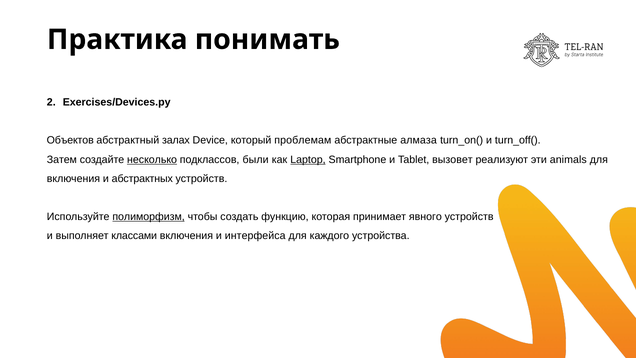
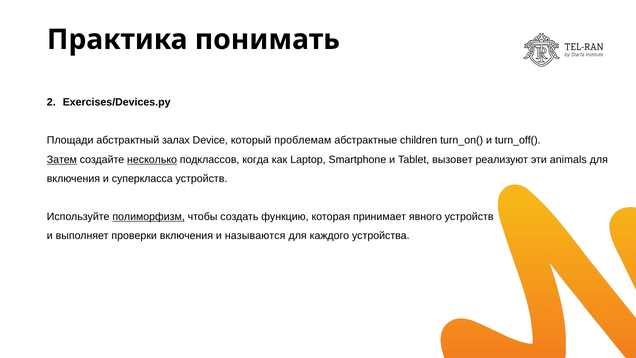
Объектов: Объектов -> Площади (70, 140)
алмаза: алмаза -> children (419, 140)
Затем underline: none -> present (62, 159)
были: были -> когда (256, 159)
Laptop underline: present -> none (308, 159)
абстрактных: абстрактных -> суперкласса (142, 179)
классами: классами -> проверки (134, 236)
интерфейса: интерфейса -> называются (255, 236)
